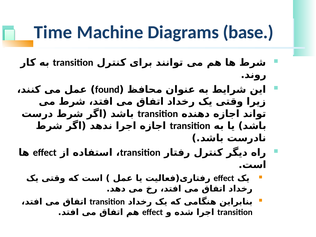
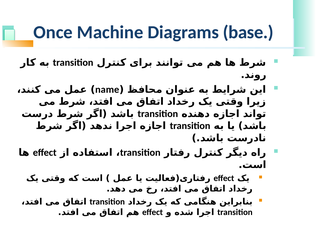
Time: Time -> Once (53, 32)
found: found -> name (107, 90)
